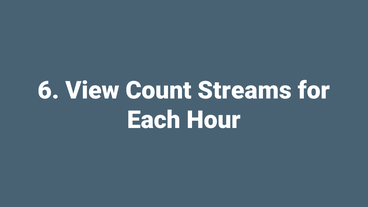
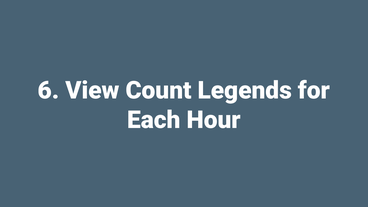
Streams: Streams -> Legends (245, 90)
